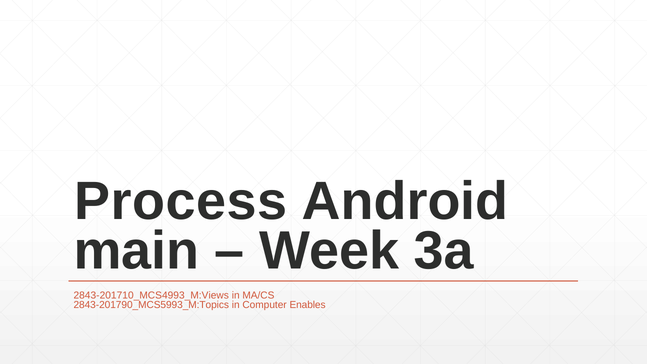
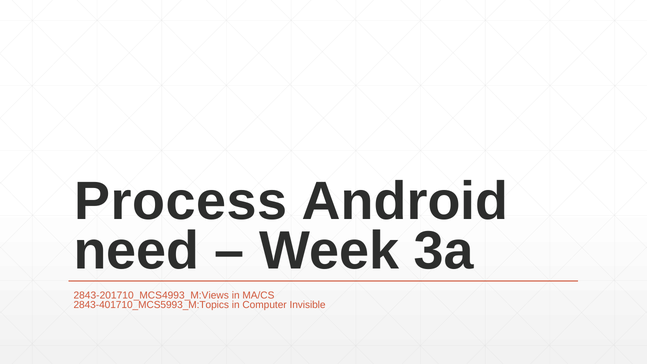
main: main -> need (136, 251)
2843-201790_MCS5993_M:Topics: 2843-201790_MCS5993_M:Topics -> 2843-401710_MCS5993_M:Topics (151, 305)
Enables: Enables -> Invisible (308, 305)
